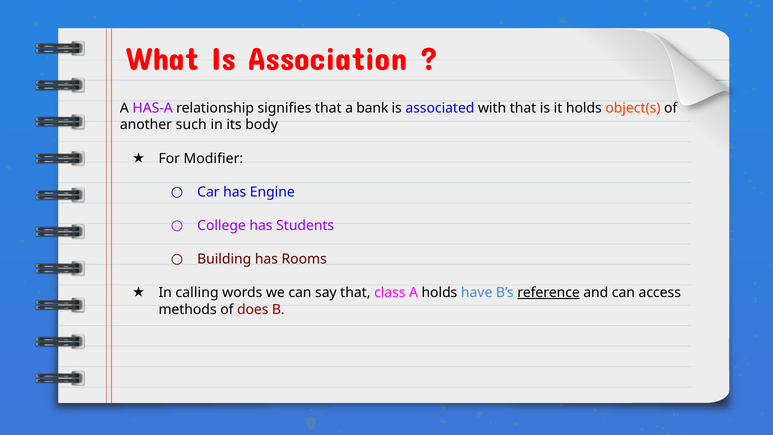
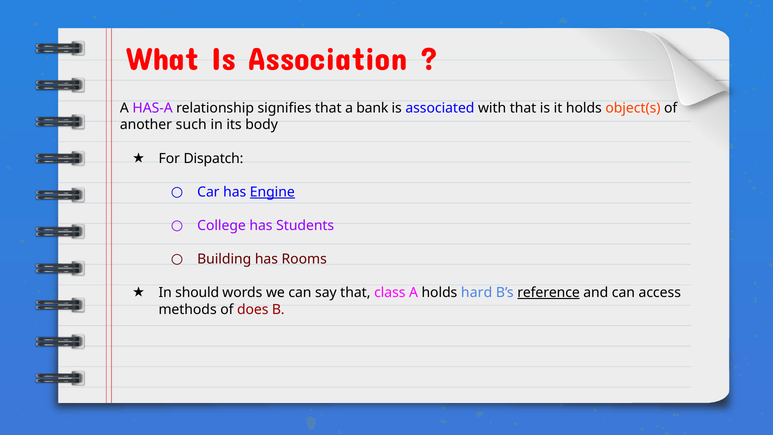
Modifier: Modifier -> Dispatch (214, 158)
Engine underline: none -> present (272, 192)
calling: calling -> should (197, 293)
have: have -> hard (477, 293)
